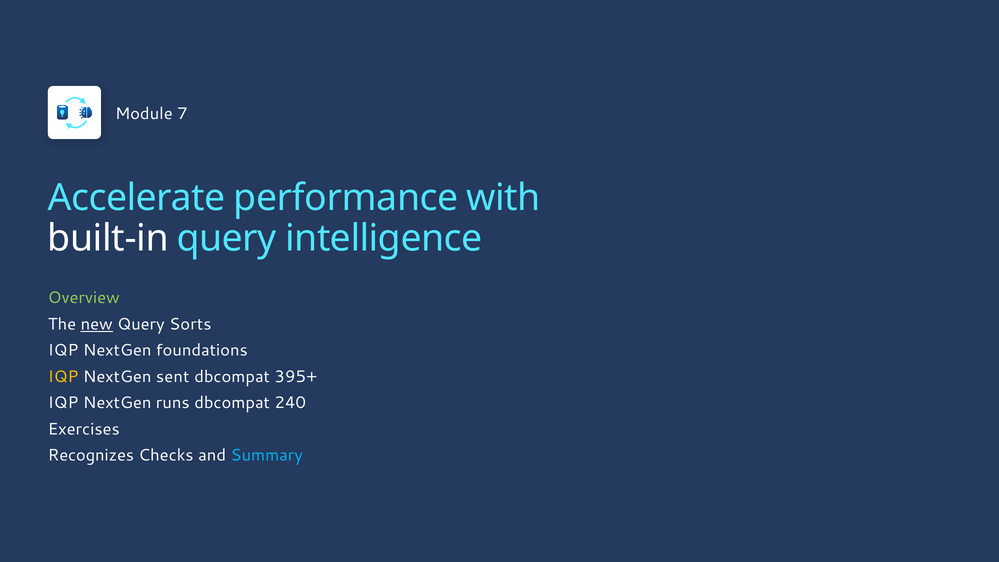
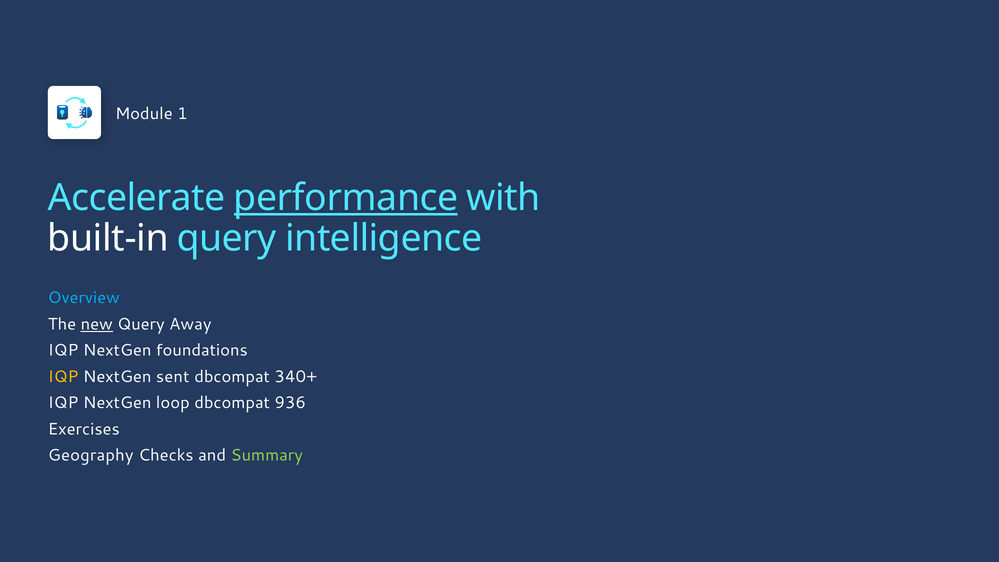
7: 7 -> 1 (182, 114)
performance underline: none -> present (346, 198)
Overview colour: light green -> light blue (84, 298)
Sorts: Sorts -> Away (190, 324)
395+: 395+ -> 340+ (296, 377)
runs: runs -> loop (173, 403)
240: 240 -> 936 (290, 403)
Recognizes: Recognizes -> Geography (91, 455)
Summary colour: light blue -> light green (267, 455)
